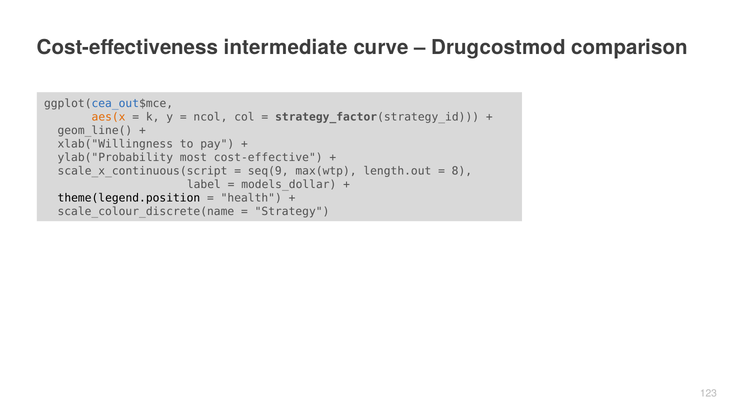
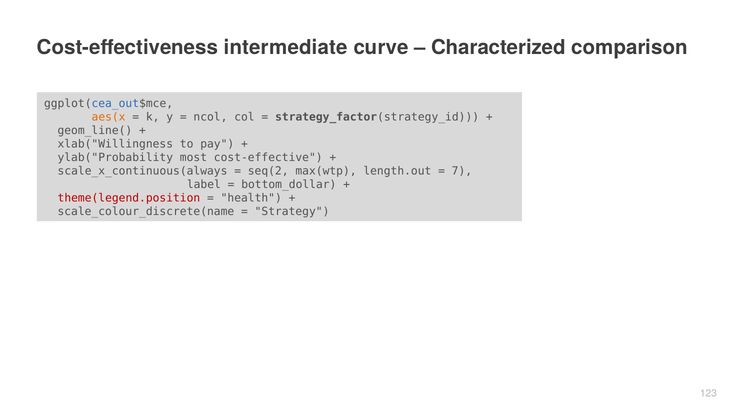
Drugcostmod: Drugcostmod -> Characterized (499, 47)
scale_x_continuous(script: scale_x_continuous(script -> scale_x_continuous(always (143, 171)
seq(9: seq(9 -> seq(2 (268, 171)
8: 8 -> 7 (462, 171)
models_dollar: models_dollar -> bottom_dollar (289, 184)
theme(legend.position colour: black -> red (129, 198)
